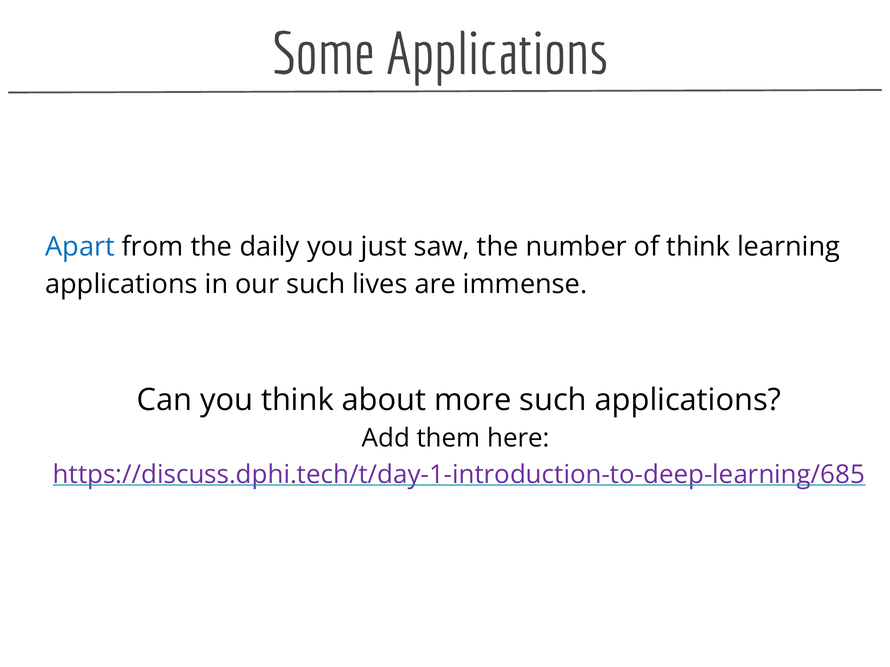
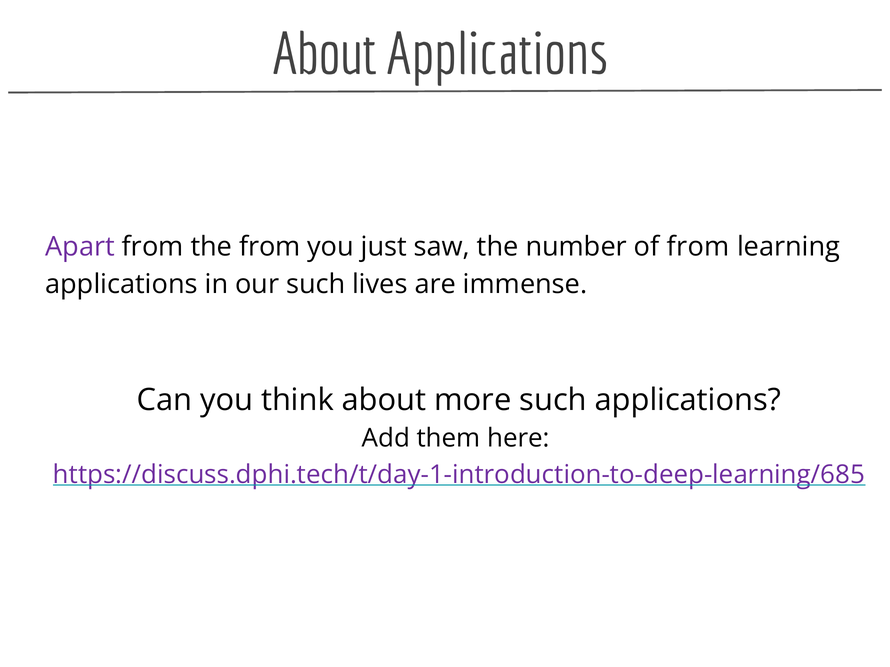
Some: Some -> About (324, 55)
Apart colour: blue -> purple (80, 247)
the daily: daily -> from (270, 247)
of think: think -> from (698, 247)
